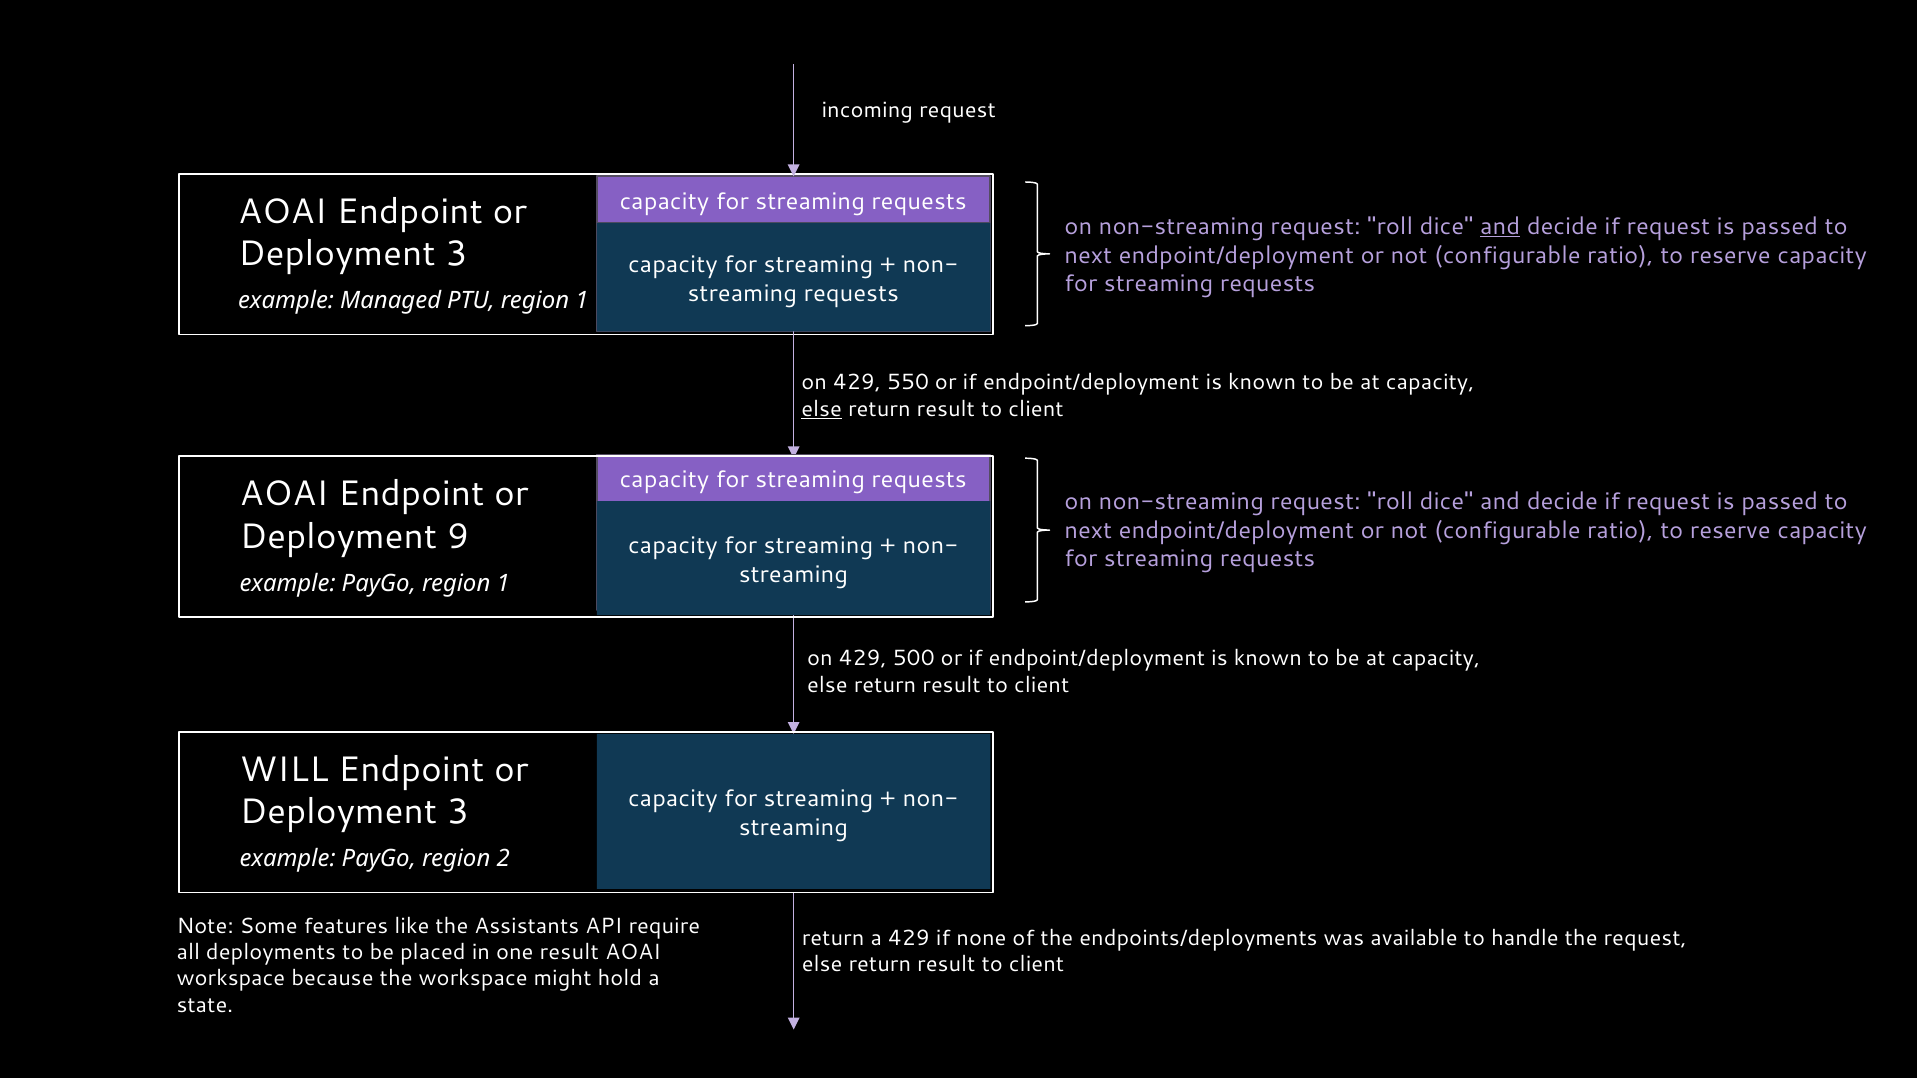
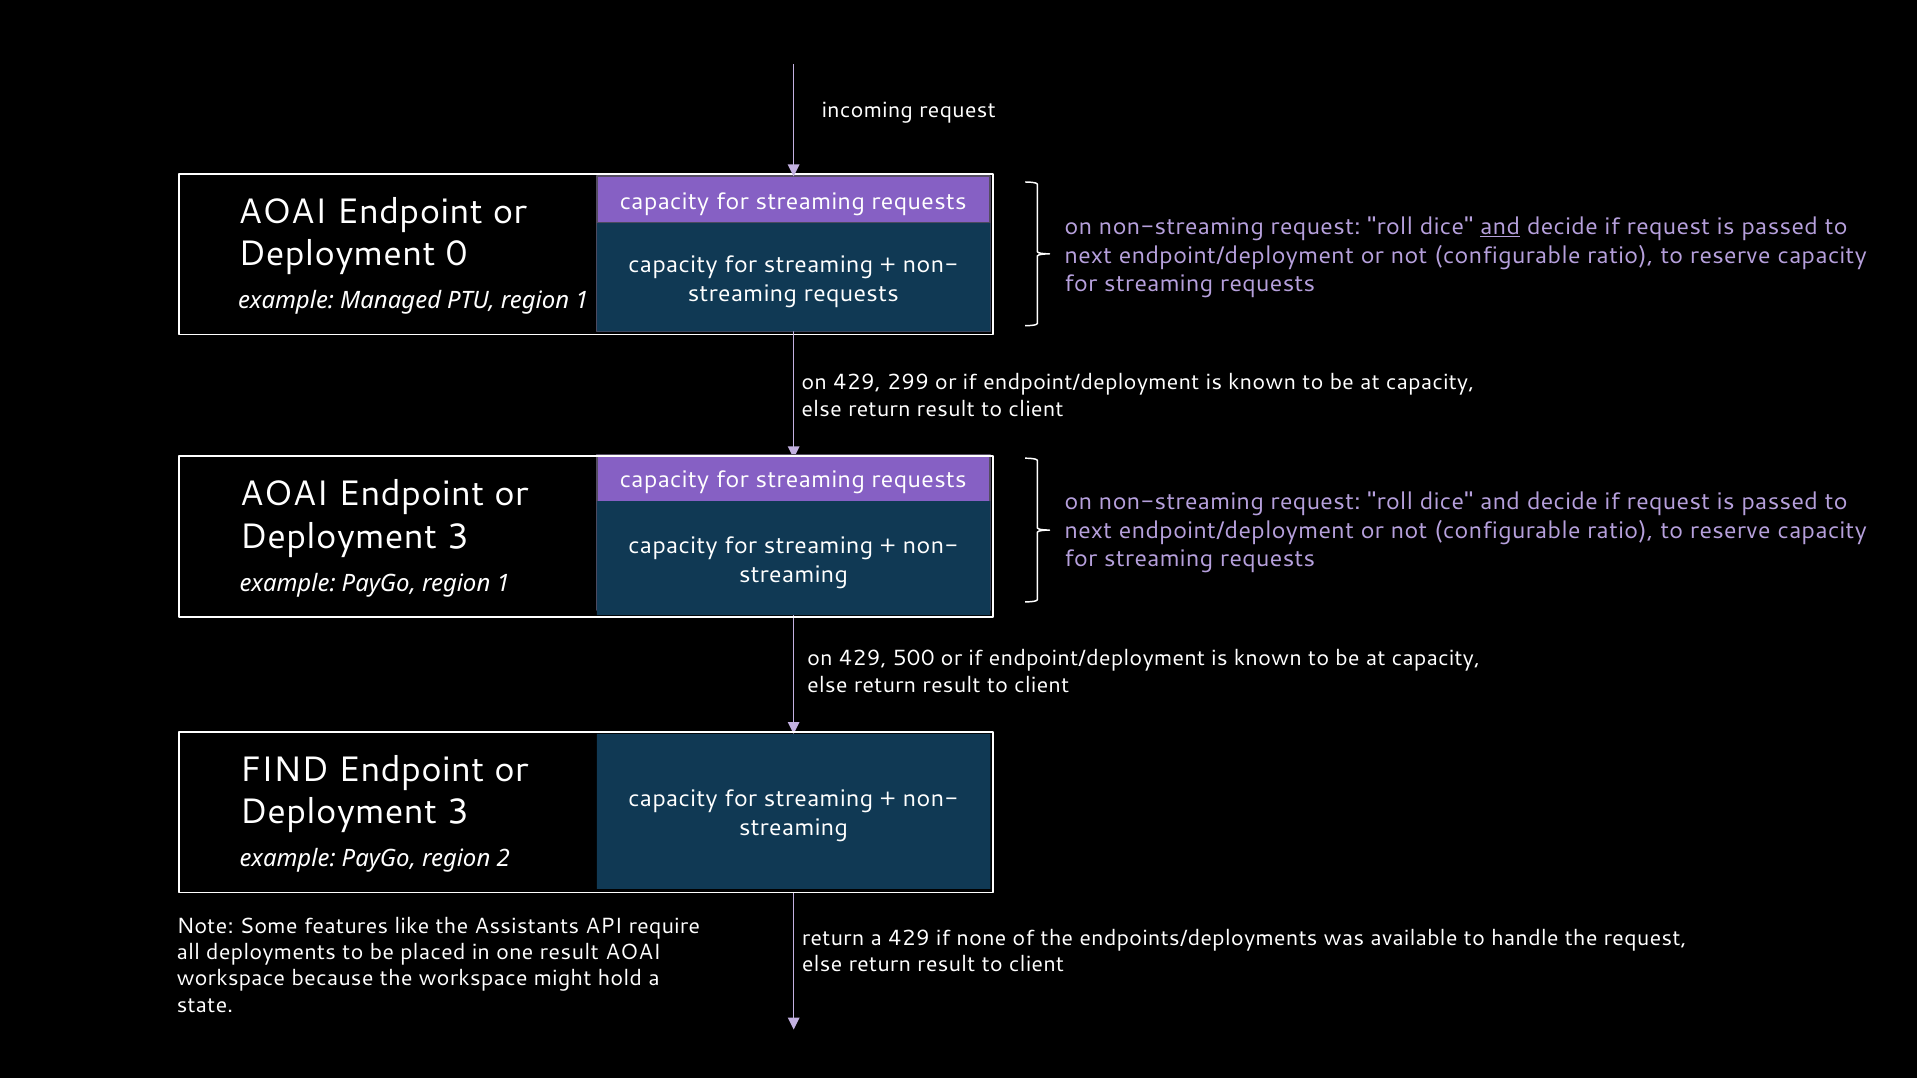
3: 3 -> 0 (457, 254)
550: 550 -> 299 (908, 383)
else underline: present -> none (822, 409)
9: 9 -> 3 (458, 537)
WILL: WILL -> FIND (284, 770)
